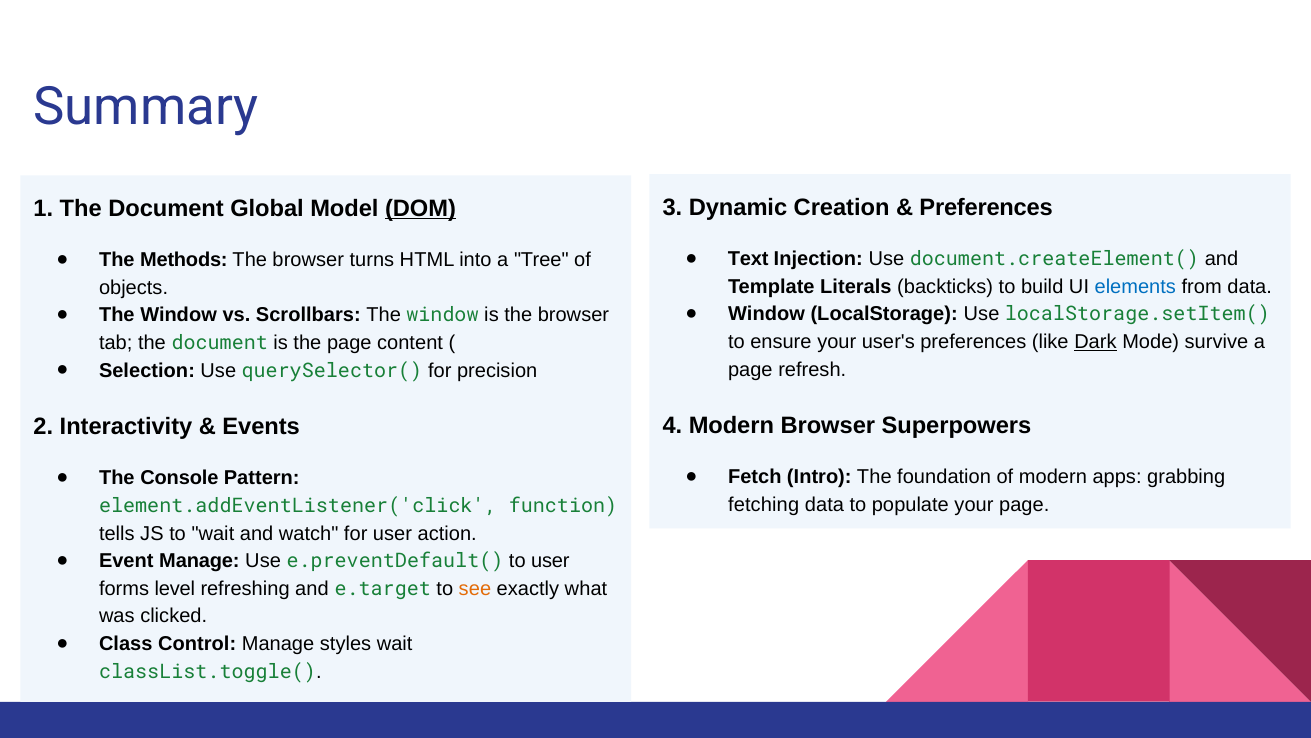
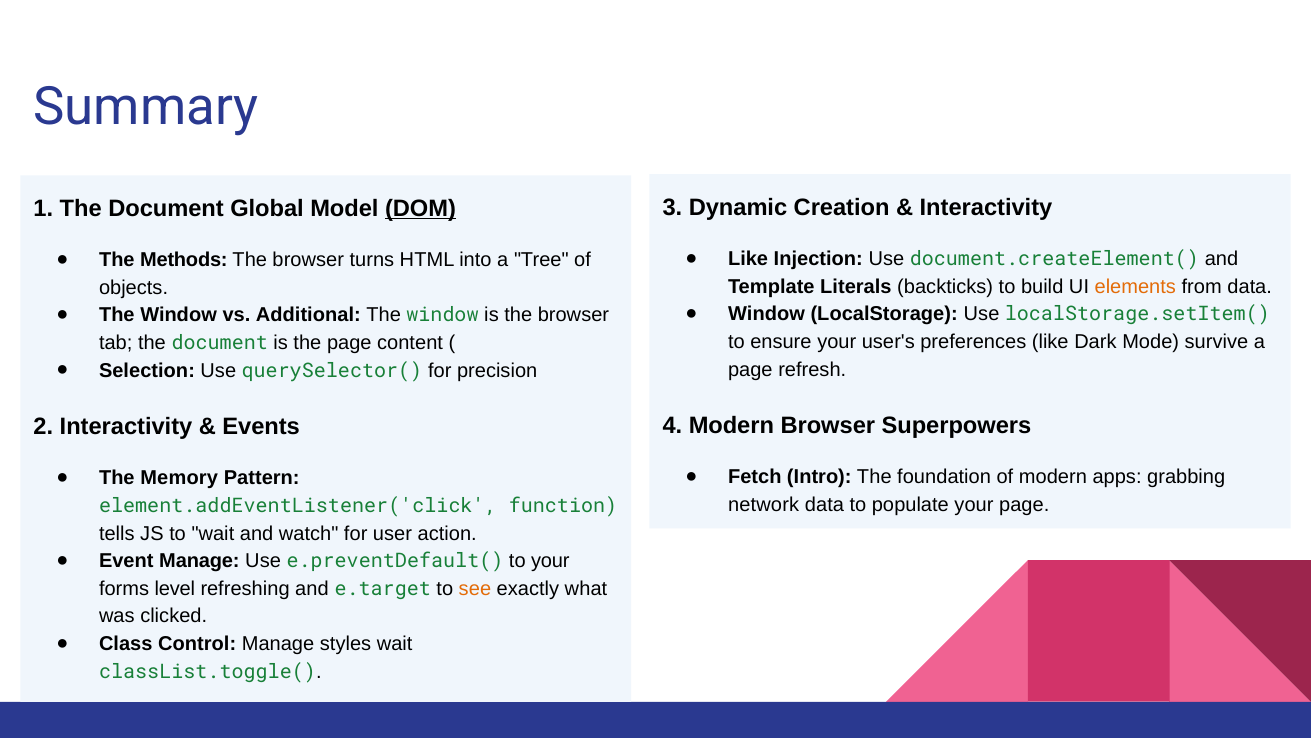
Preferences: Preferences -> Interactivity (986, 207)
Text: Text -> Like (748, 259)
elements colour: blue -> orange (1135, 286)
Scrollbars: Scrollbars -> Additional (308, 315)
Dark underline: present -> none (1095, 342)
Console: Console -> Memory (179, 478)
fetching: fetching -> network (764, 504)
to user: user -> your (550, 561)
